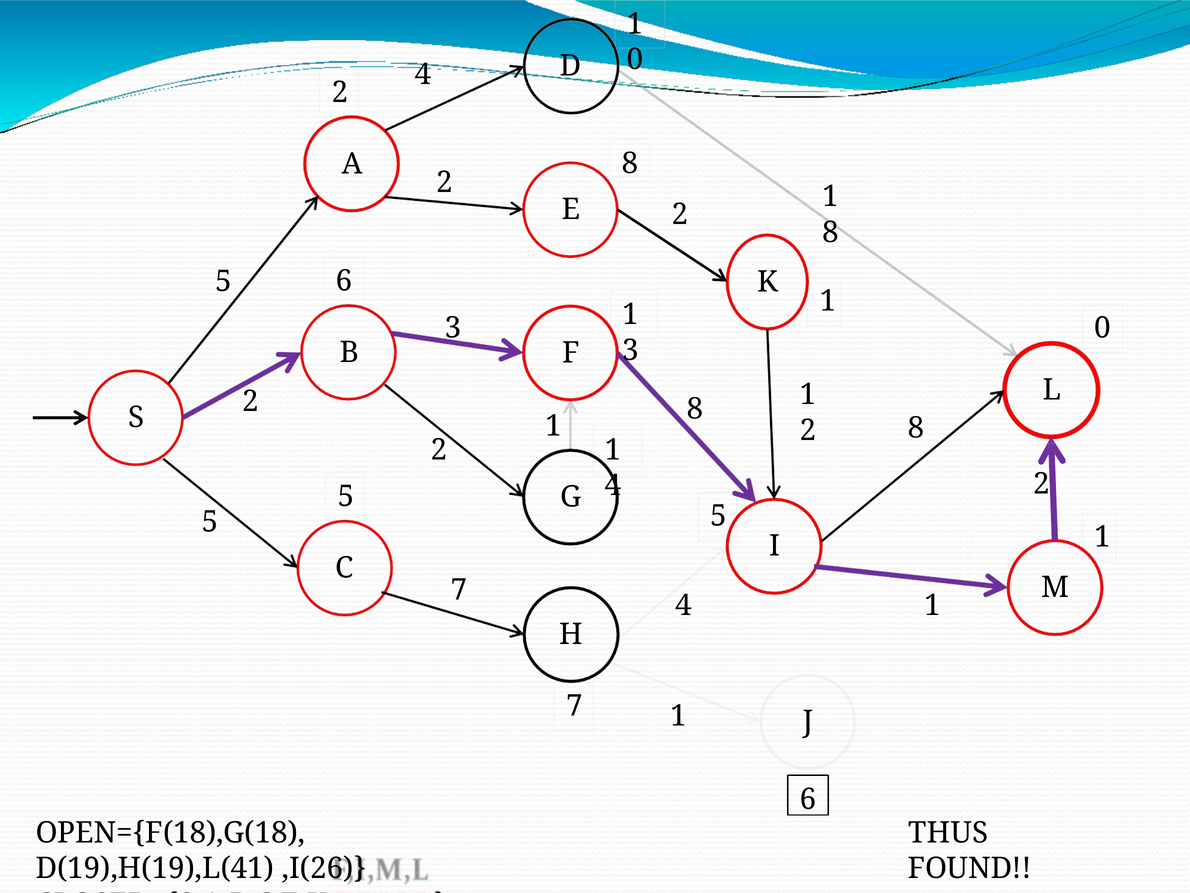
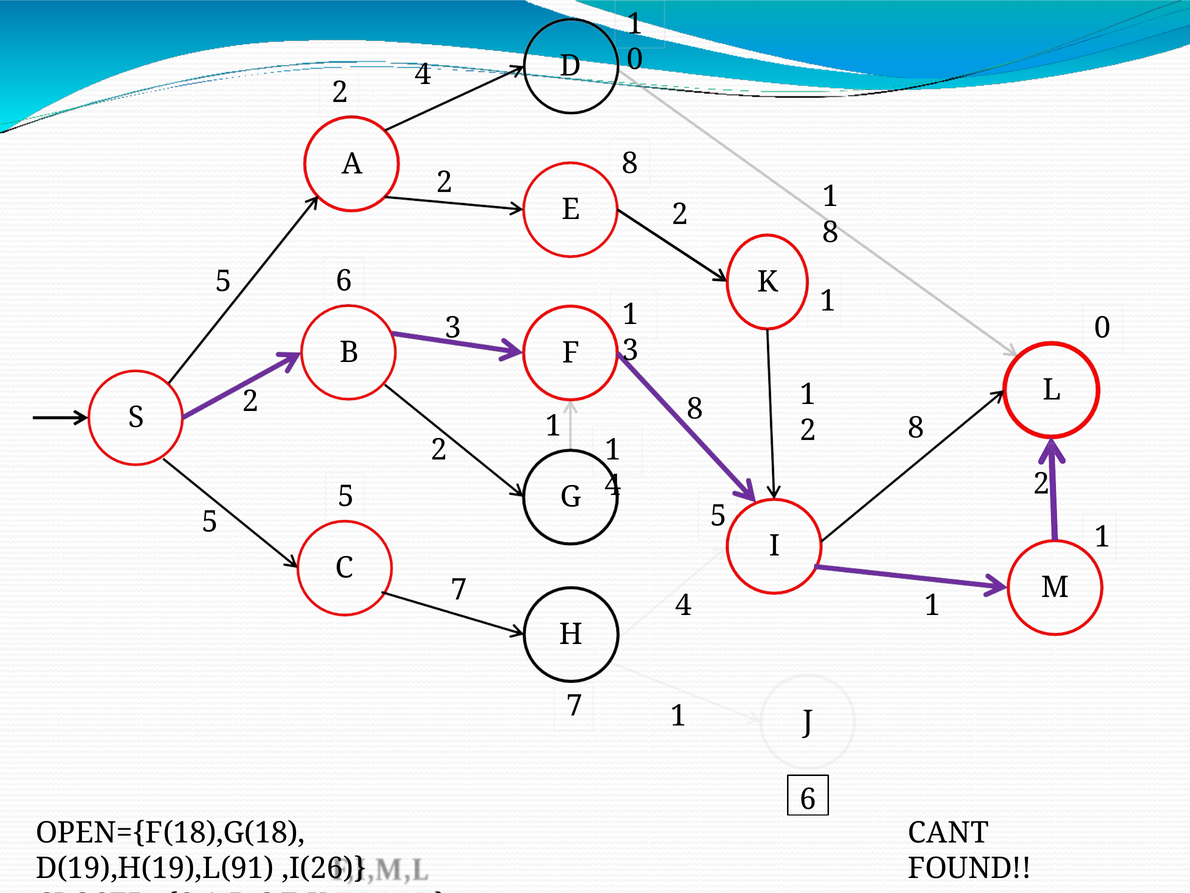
THUS: THUS -> CANT (948, 832)
D(19),H(19),L(41: D(19),H(19),L(41 -> D(19),H(19),L(91 (155, 868)
